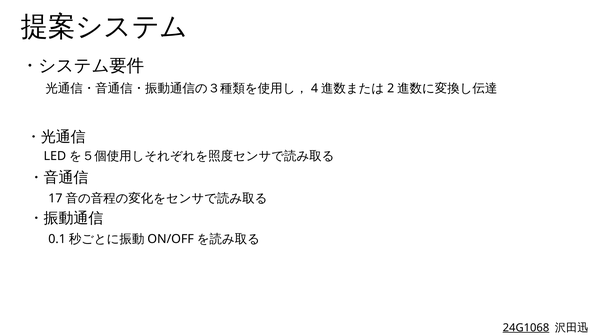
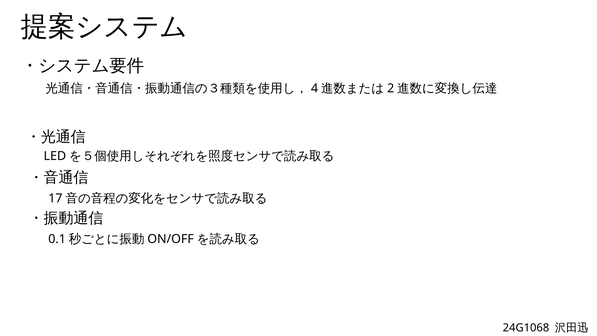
24G1068 underline: present -> none (526, 327)
